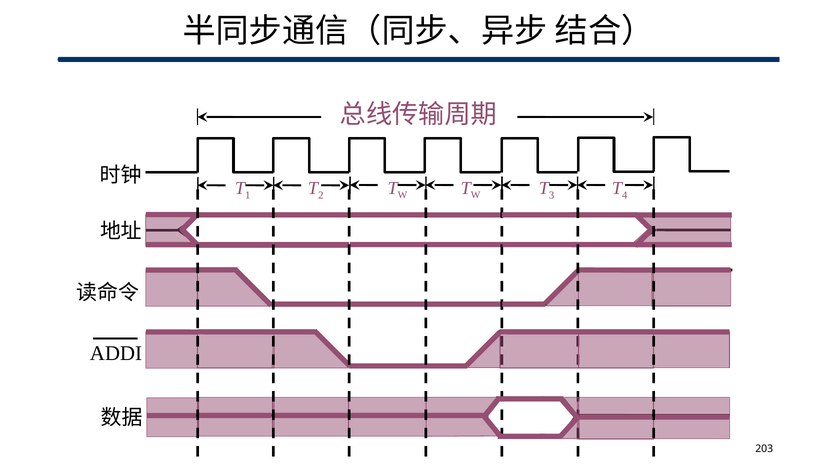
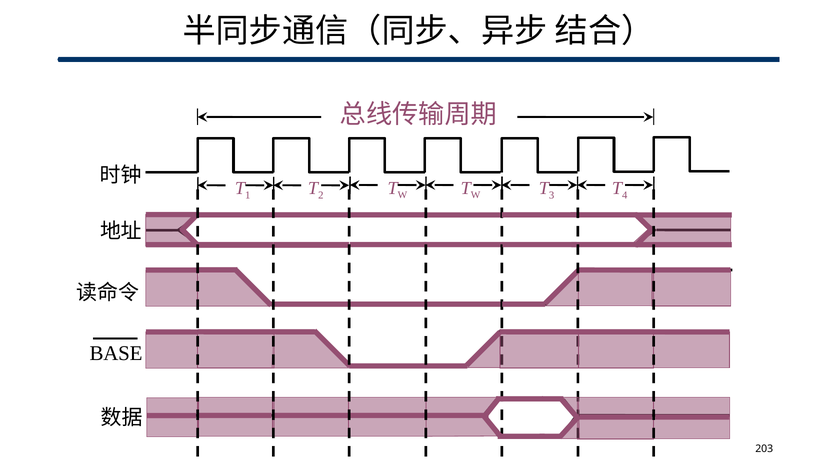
ADDI: ADDI -> BASE (116, 353)
